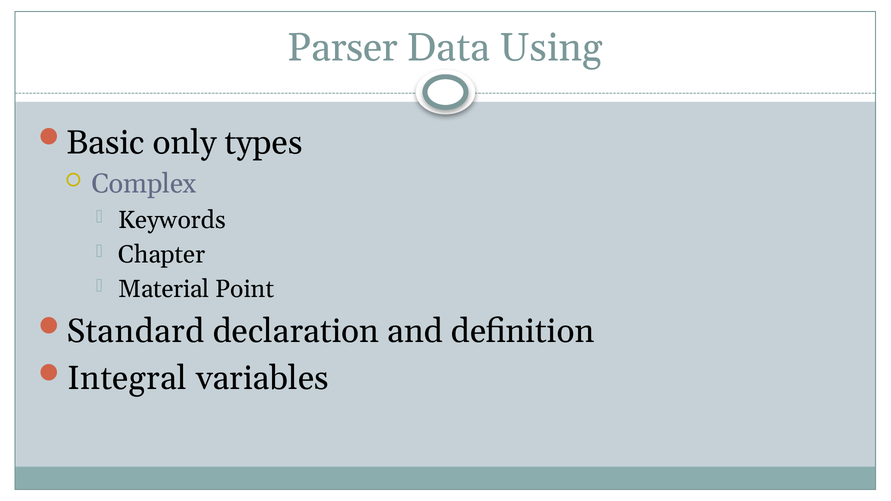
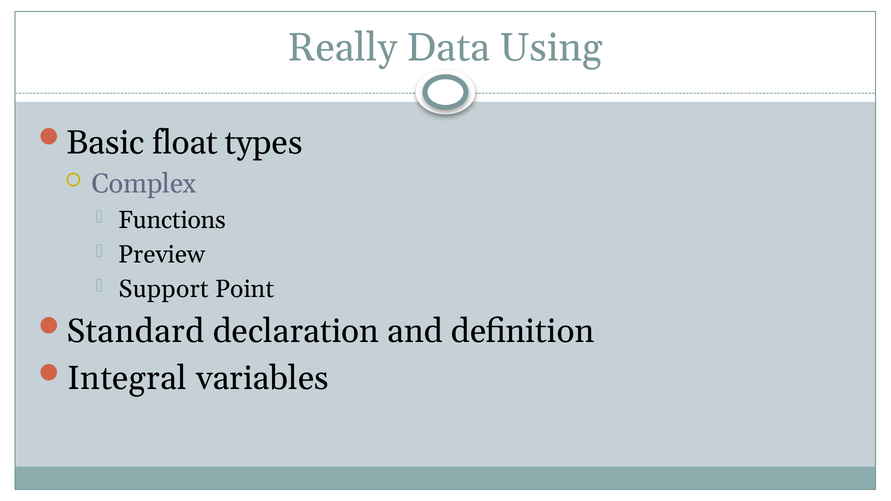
Parser: Parser -> Really (342, 48)
only: only -> float (185, 143)
Keywords: Keywords -> Functions (172, 220)
Chapter: Chapter -> Preview (162, 255)
Material: Material -> Support (164, 289)
